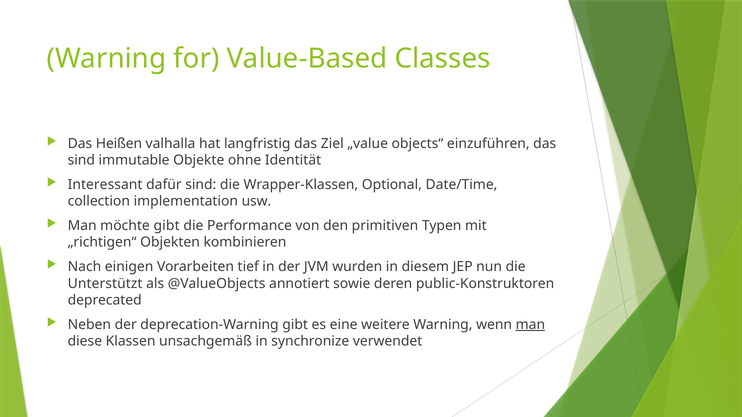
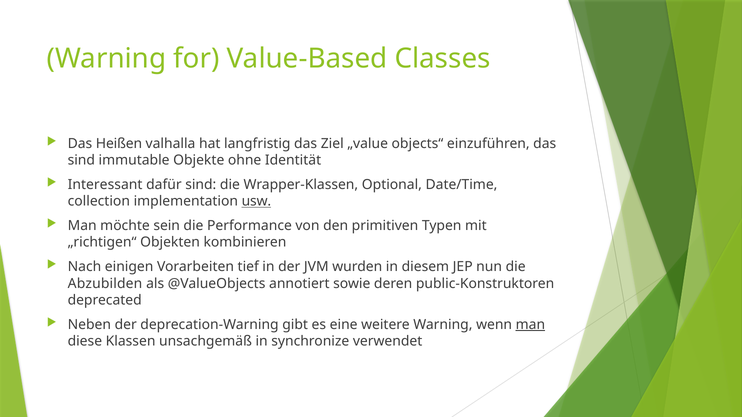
usw underline: none -> present (256, 201)
möchte gibt: gibt -> sein (167, 226)
Unterstützt: Unterstützt -> Abzubilden (105, 284)
